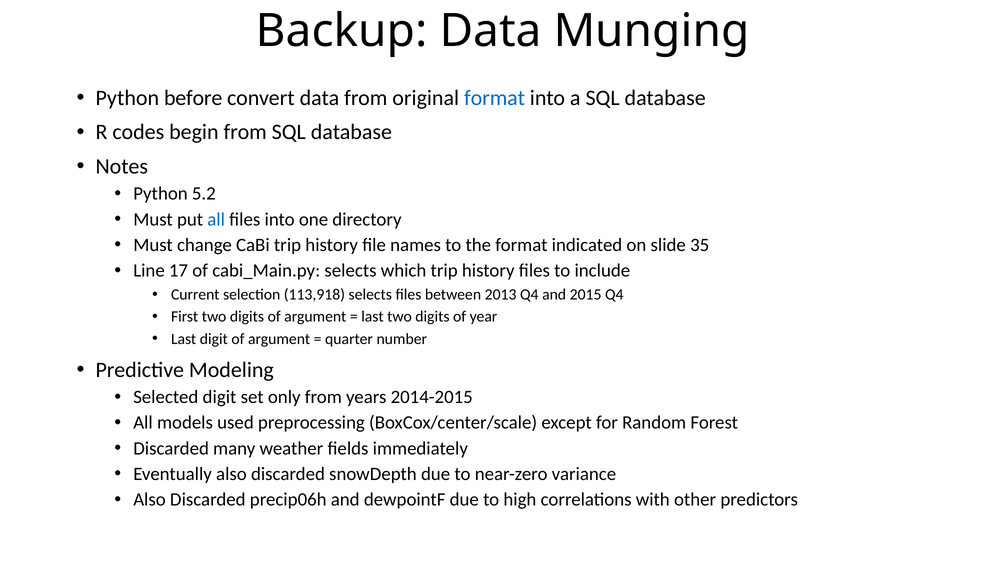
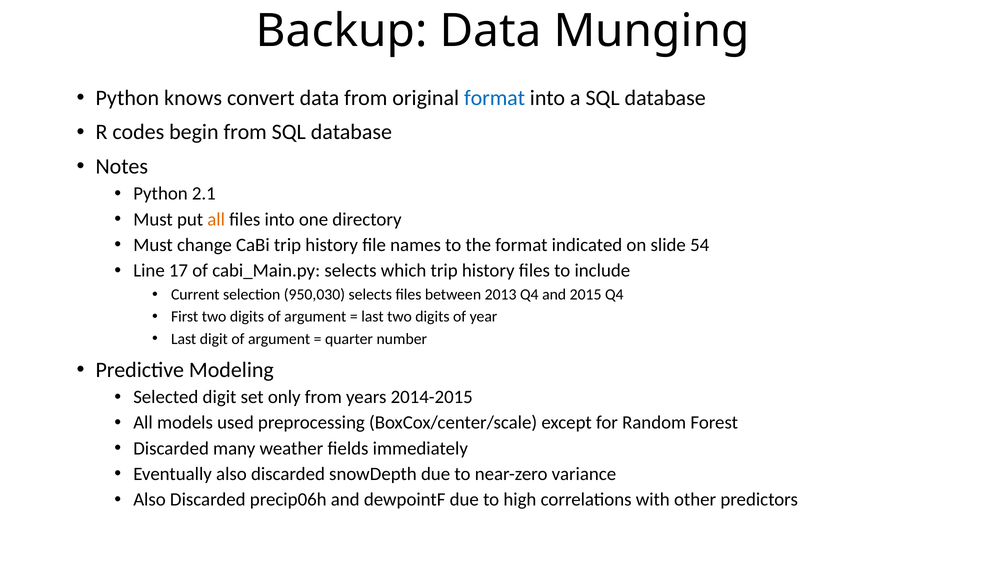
before: before -> knows (193, 98)
5.2: 5.2 -> 2.1 (204, 194)
all colour: blue -> orange (216, 219)
35: 35 -> 54 (700, 245)
113,918: 113,918 -> 950,030 (314, 294)
